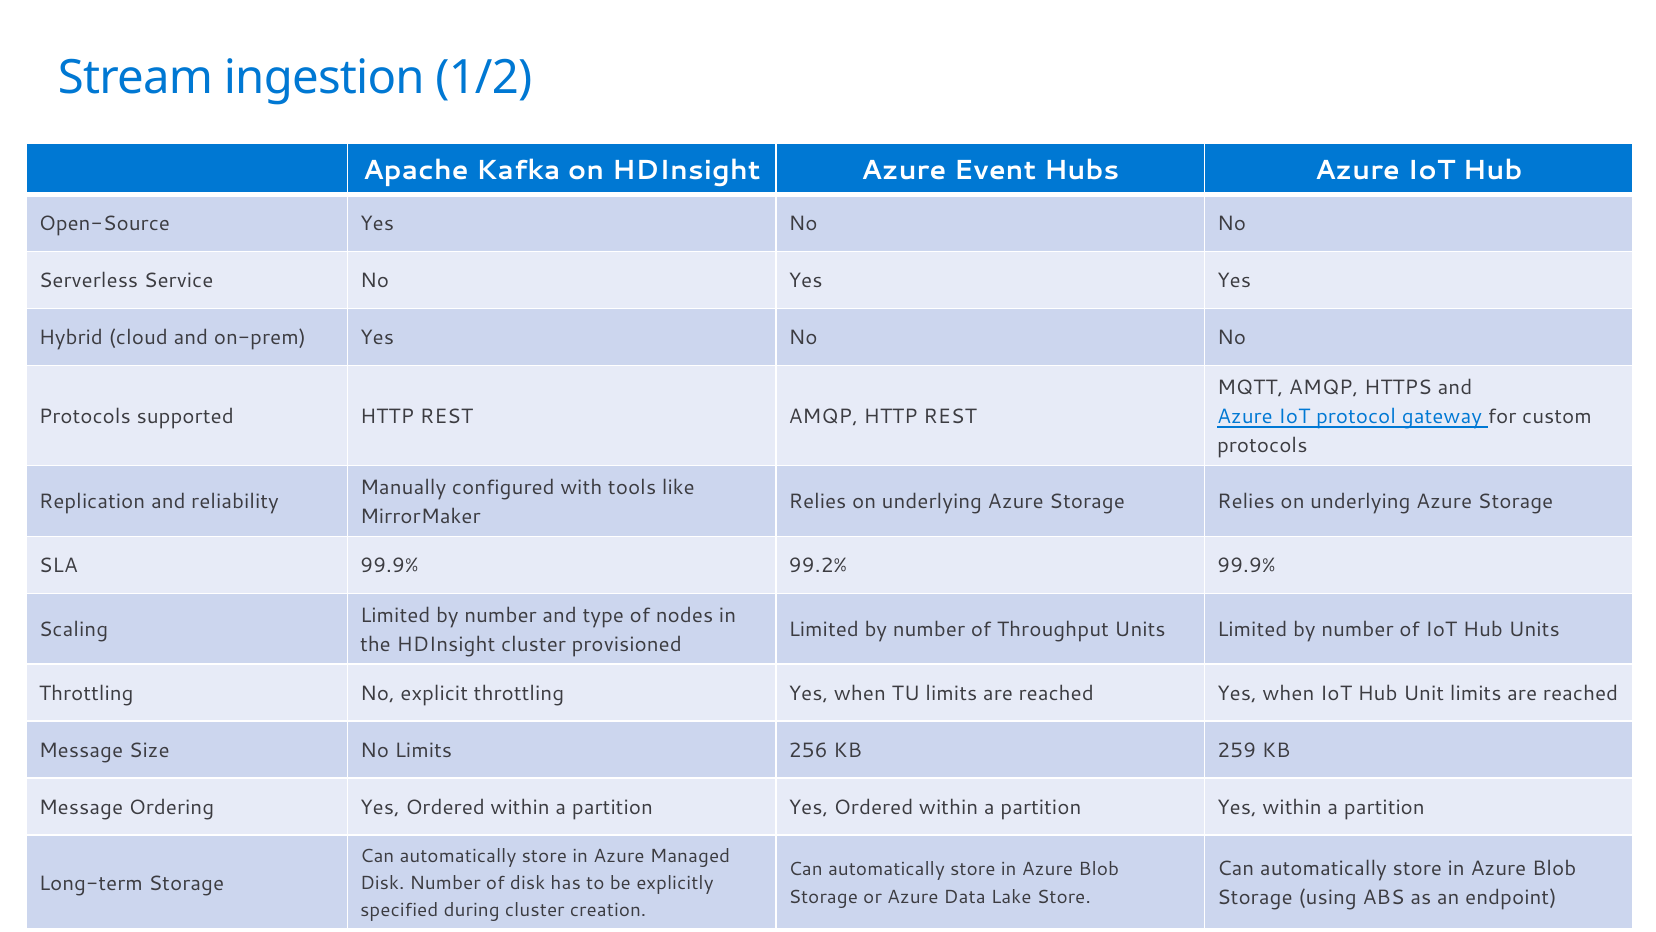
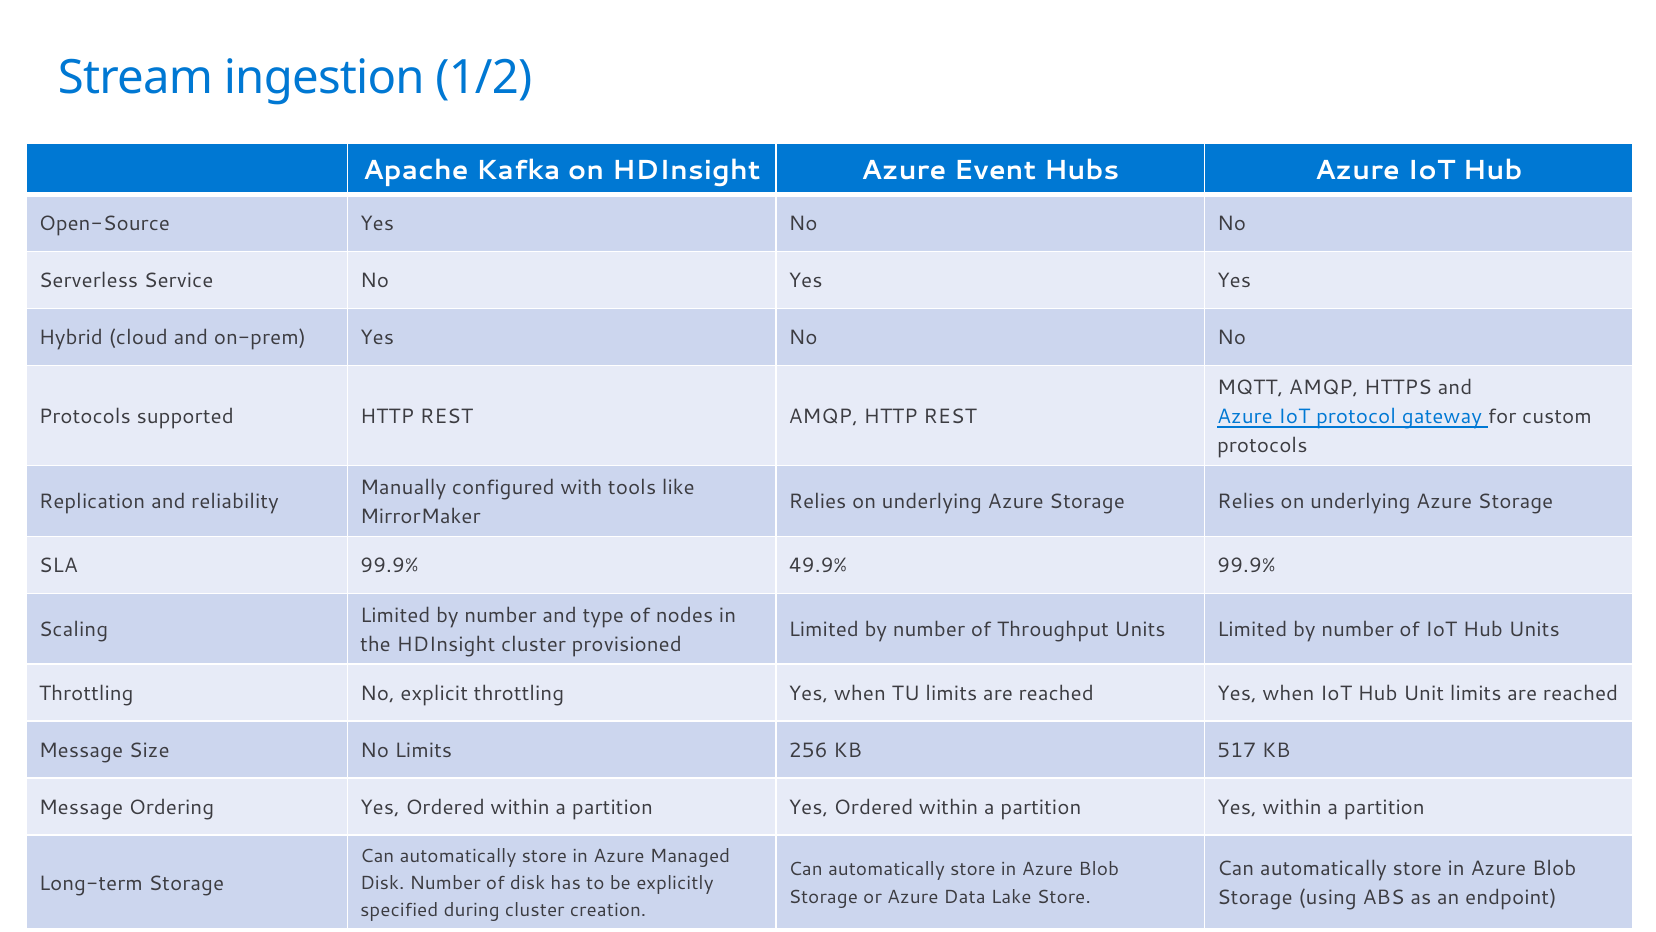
99.2%: 99.2% -> 49.9% (818, 566)
259: 259 -> 517 (1237, 750)
